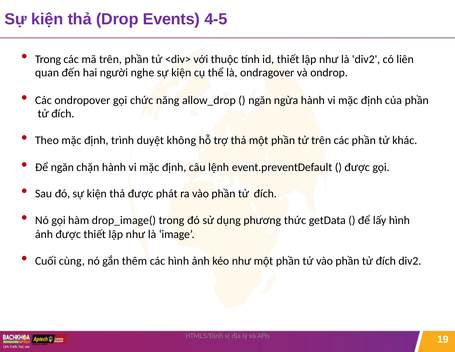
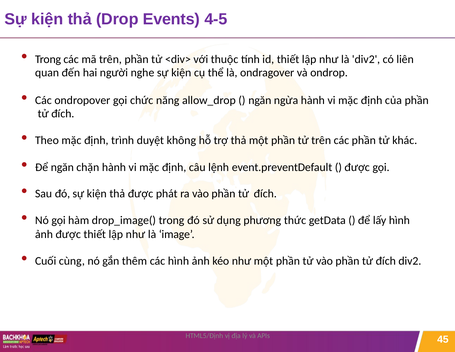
19: 19 -> 45 (443, 339)
